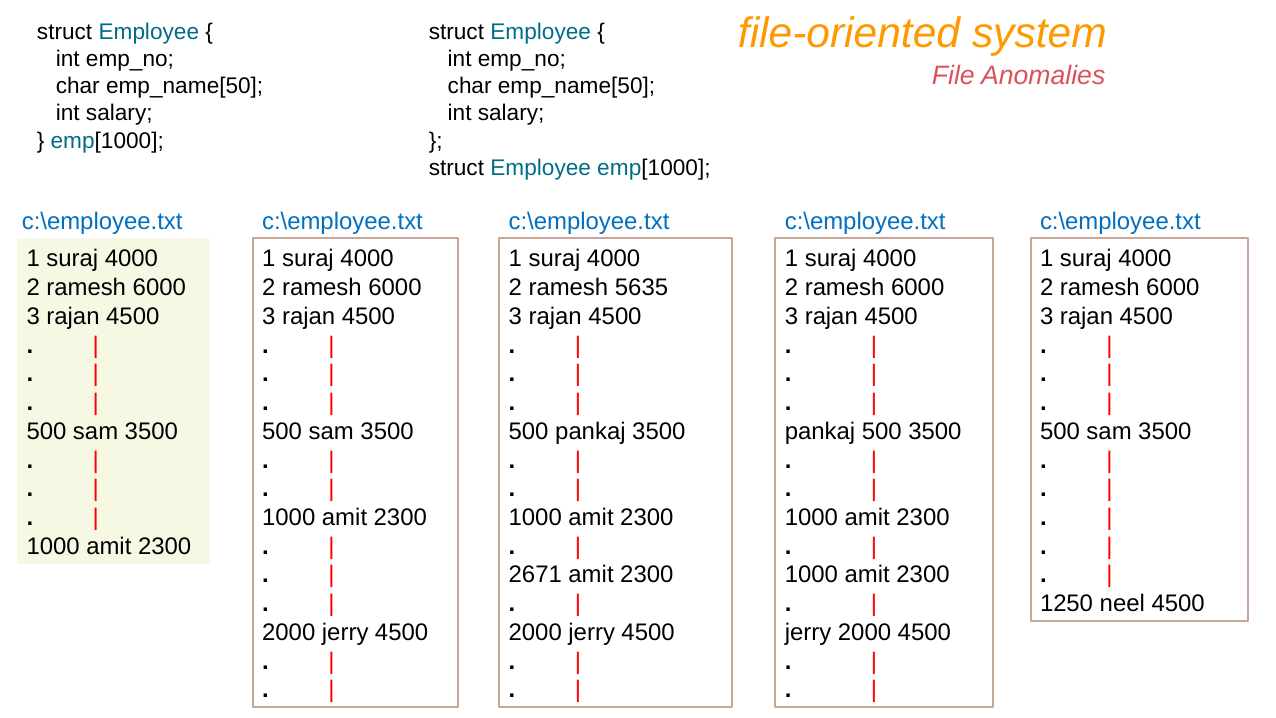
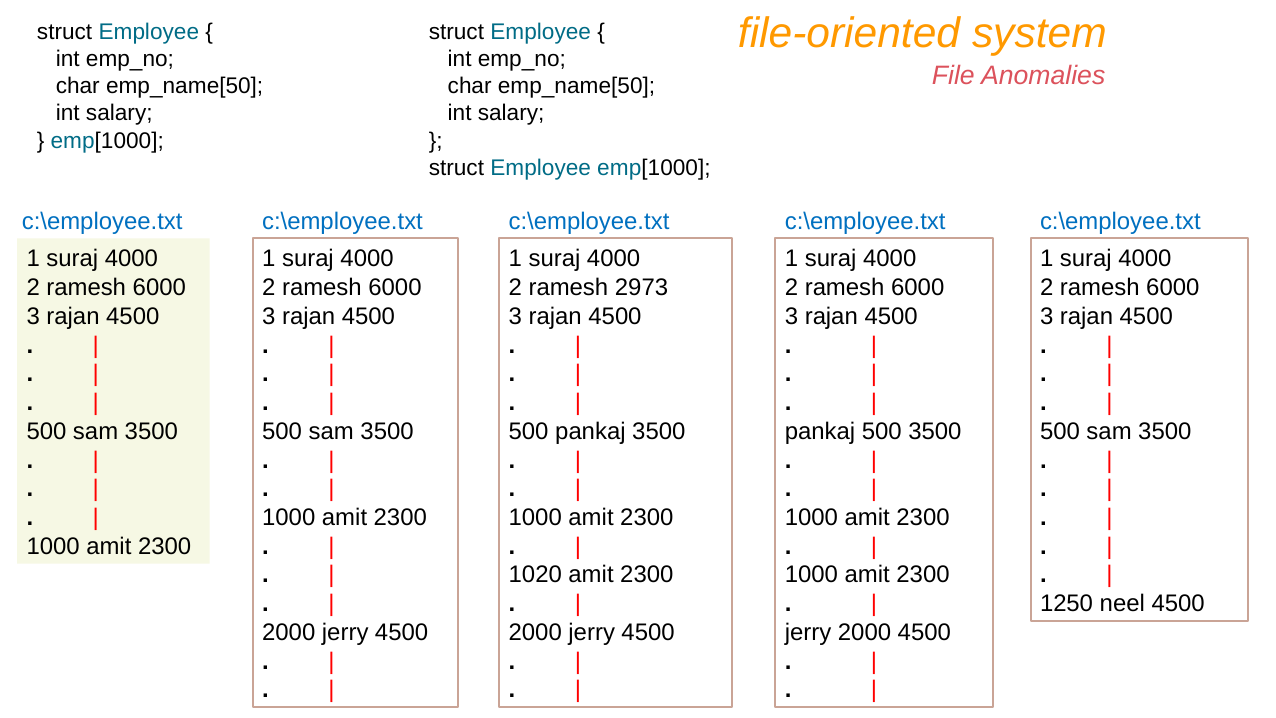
5635: 5635 -> 2973 (641, 288)
2671: 2671 -> 1020 (535, 575)
